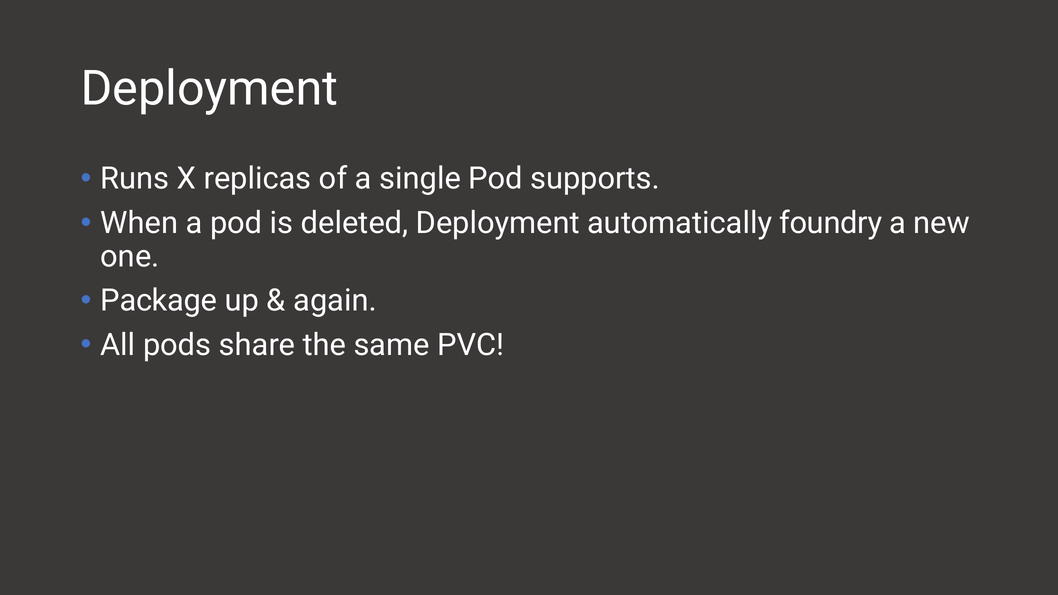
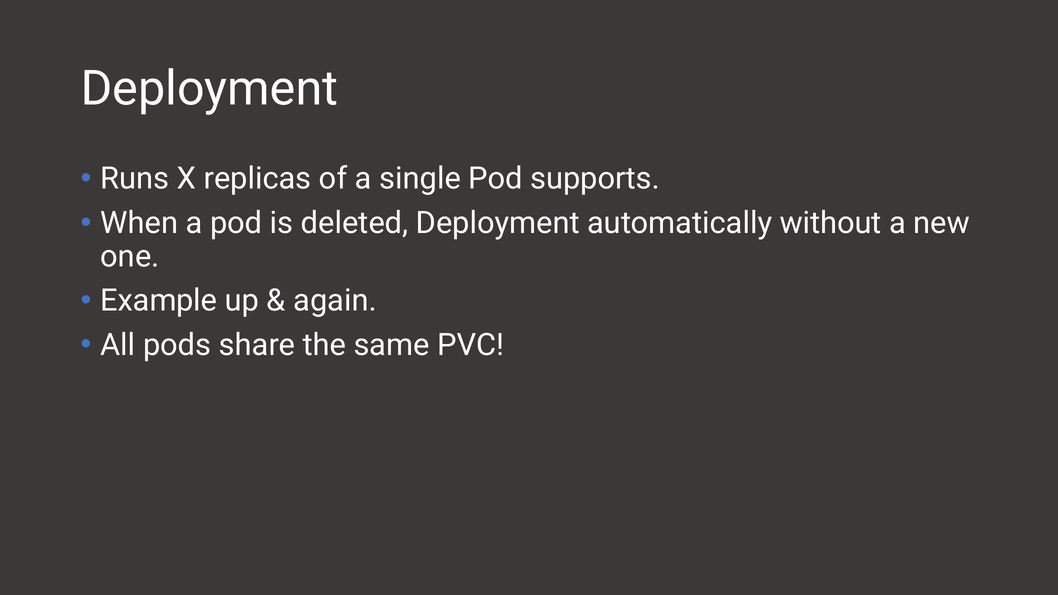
foundry: foundry -> without (831, 223)
Package: Package -> Example (159, 301)
